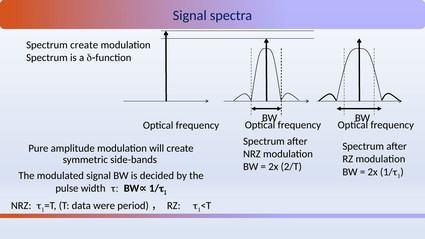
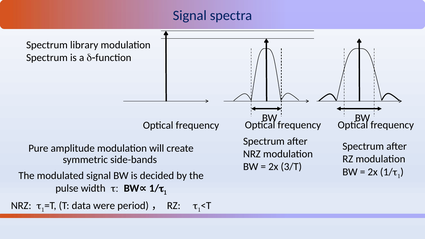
Spectrum create: create -> library (84, 45)
2/T: 2/T -> 3/T (291, 167)
